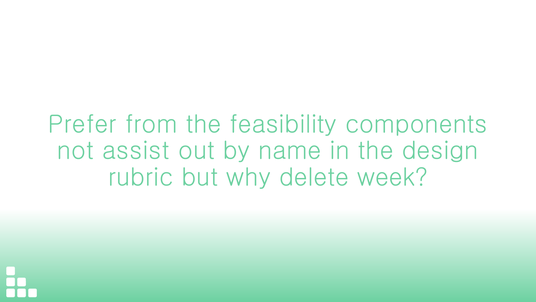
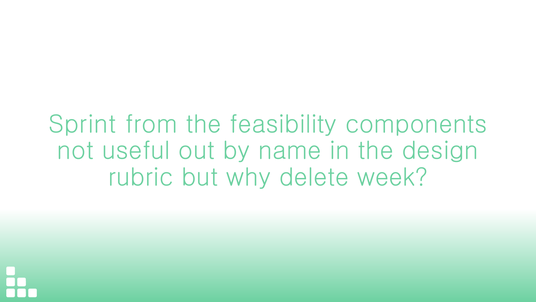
Prefer: Prefer -> Sprint (82, 124)
assist: assist -> useful (136, 151)
